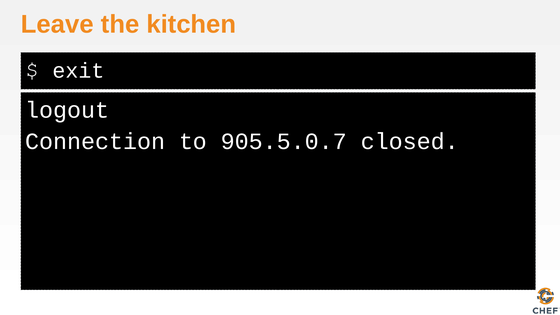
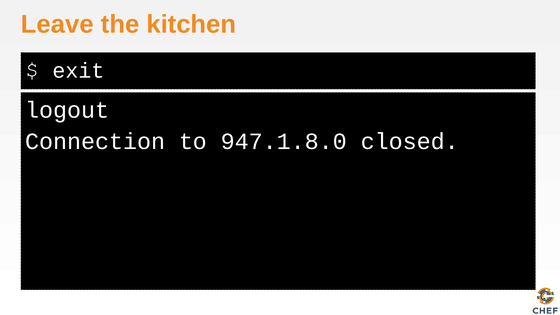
905.5.0.7: 905.5.0.7 -> 947.1.8.0 (284, 142)
